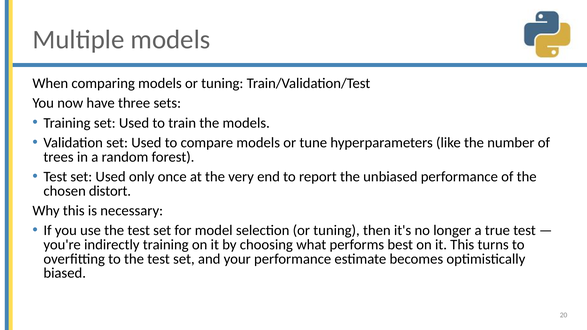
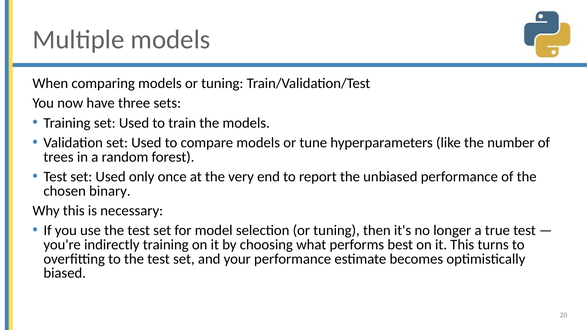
distort: distort -> binary (110, 191)
